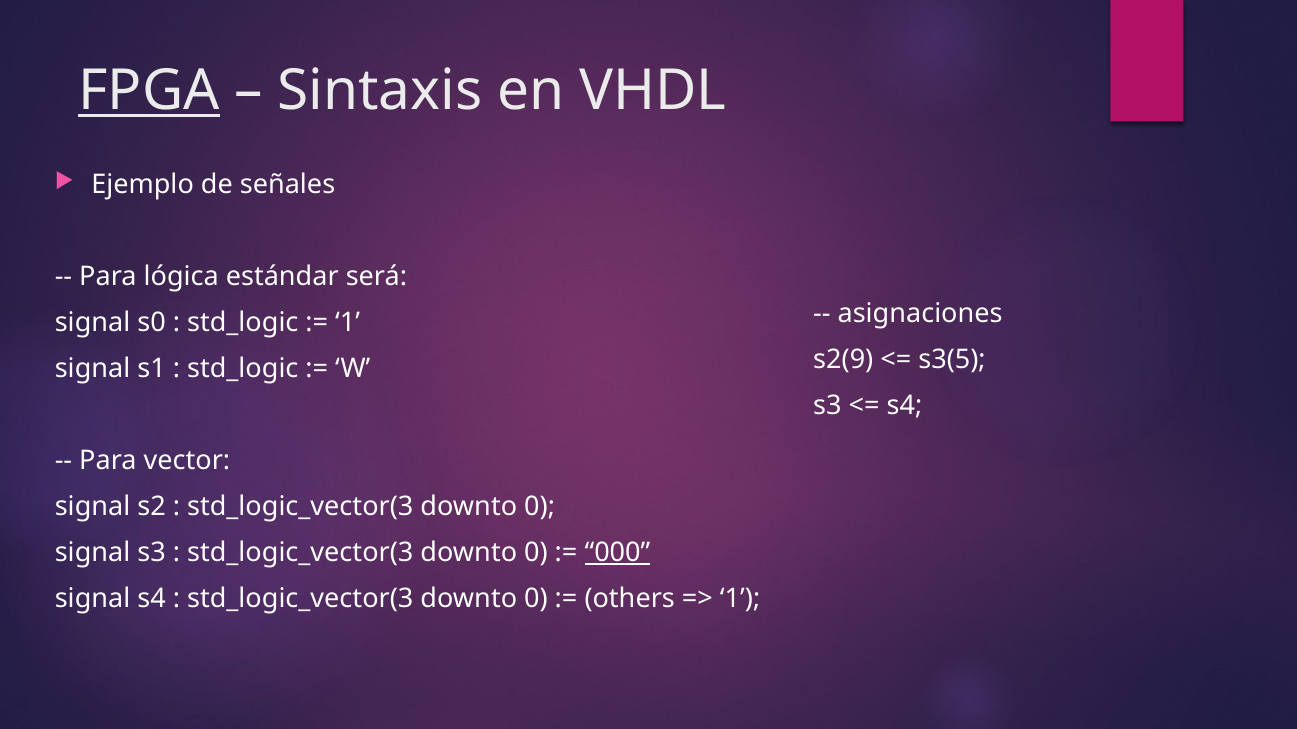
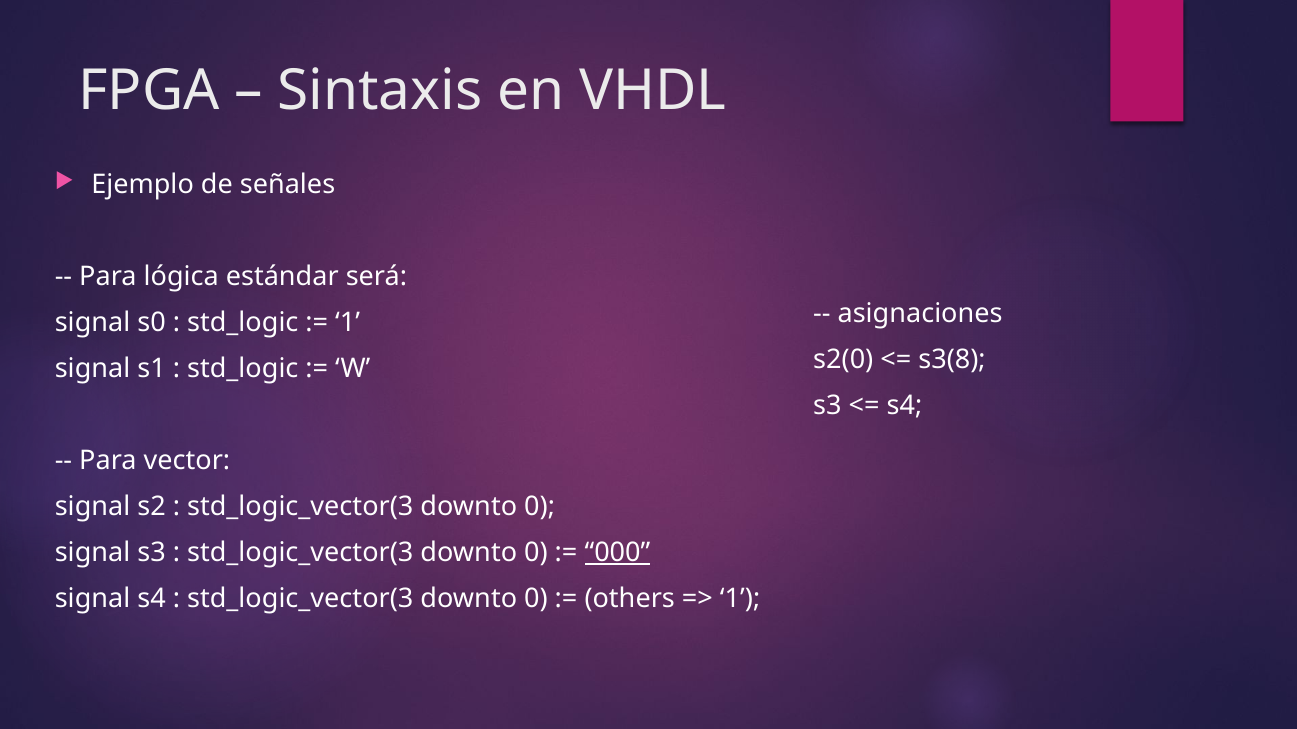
FPGA underline: present -> none (149, 91)
s2(9: s2(9 -> s2(0 (843, 360)
s3(5: s3(5 -> s3(8 (952, 360)
